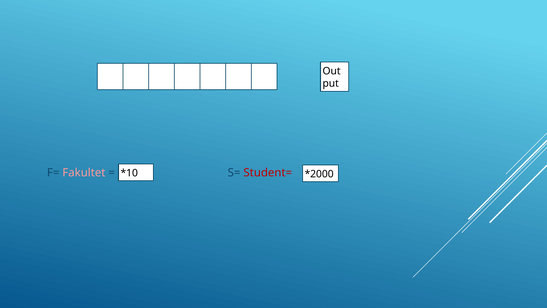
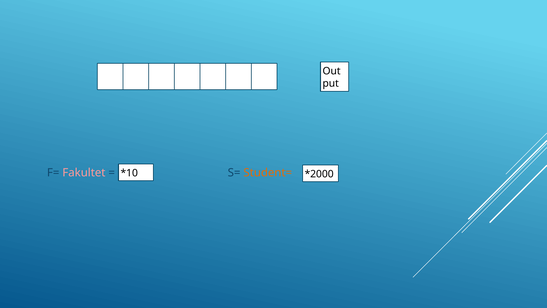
Student= colour: red -> orange (268, 173)
